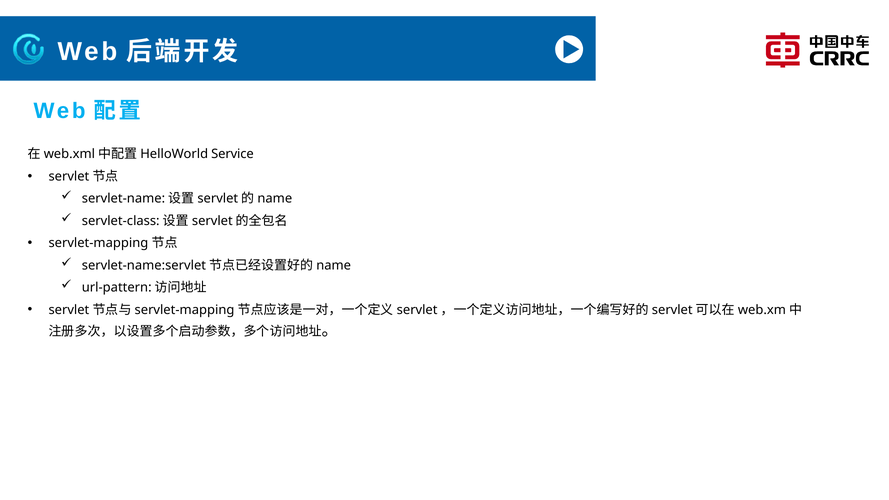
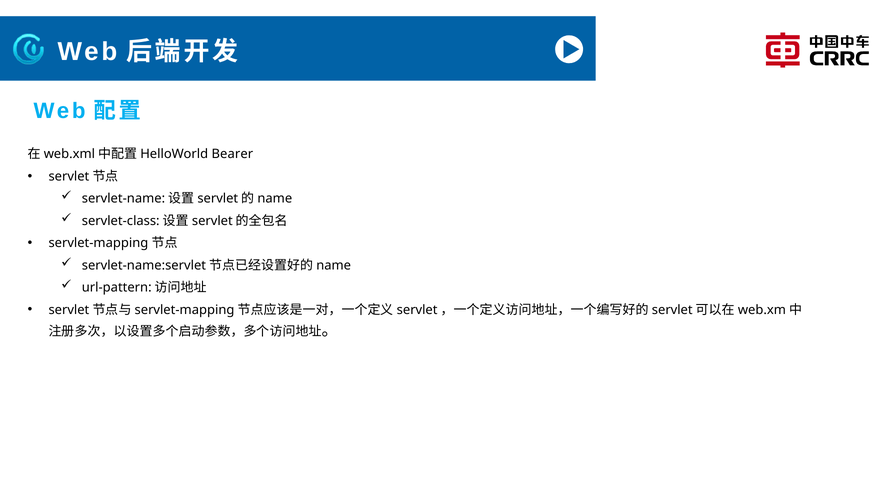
Service: Service -> Bearer (232, 154)
